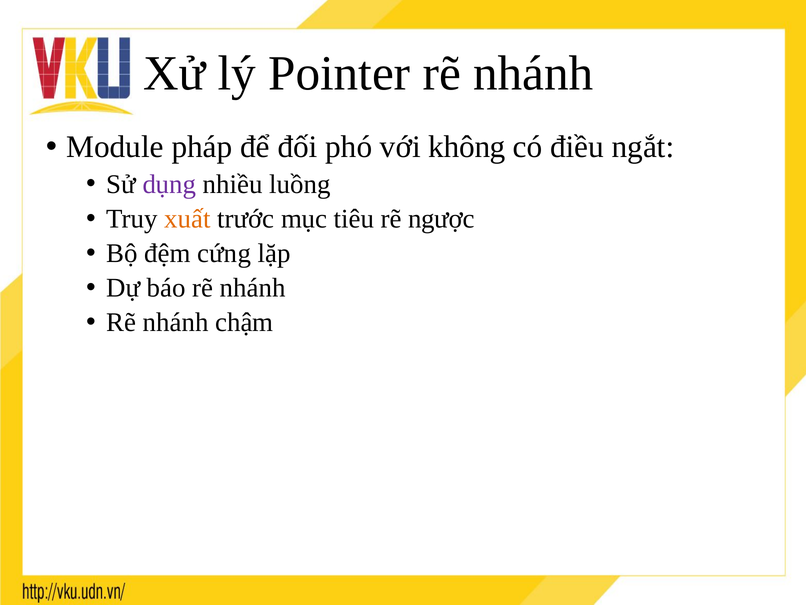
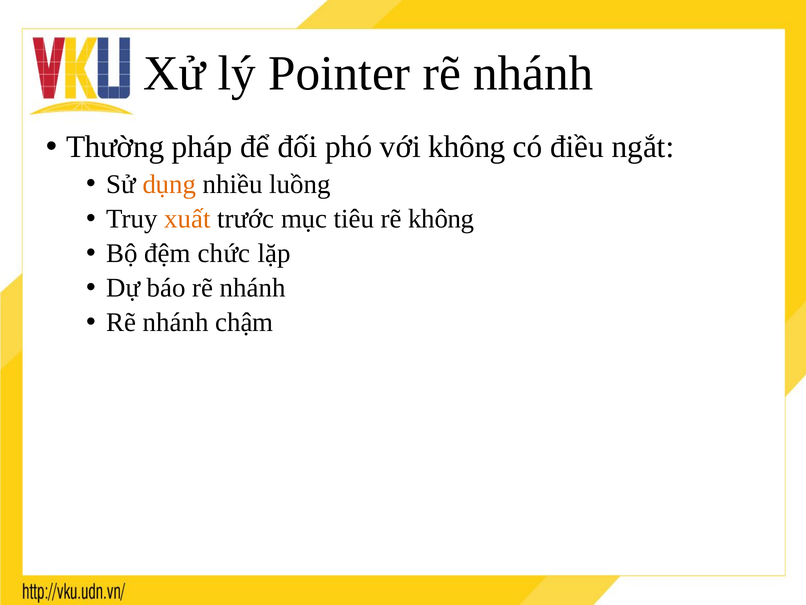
Module: Module -> Thường (115, 147)
dụng colour: purple -> orange (169, 184)
rẽ ngược: ngược -> không (441, 219)
cứng: cứng -> chức (224, 253)
